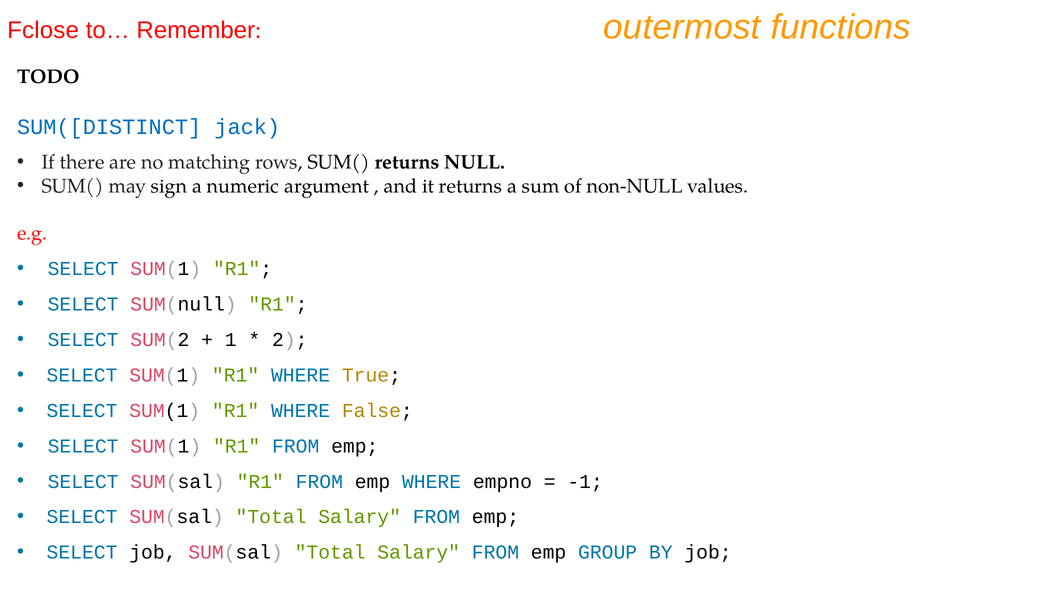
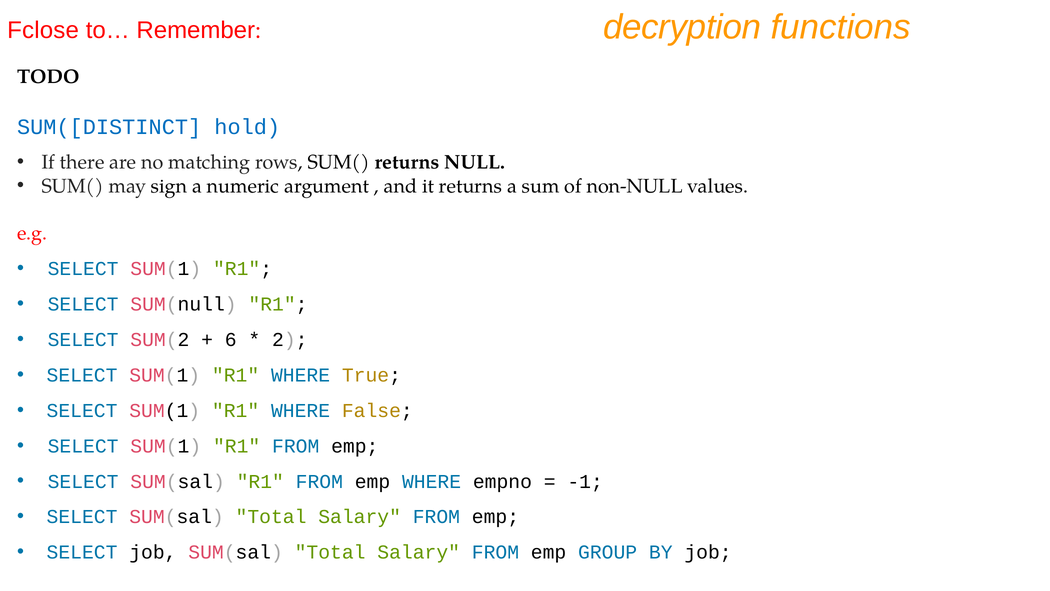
outermost: outermost -> decryption (682, 27)
jack: jack -> hold (247, 127)
1: 1 -> 6 (231, 339)
